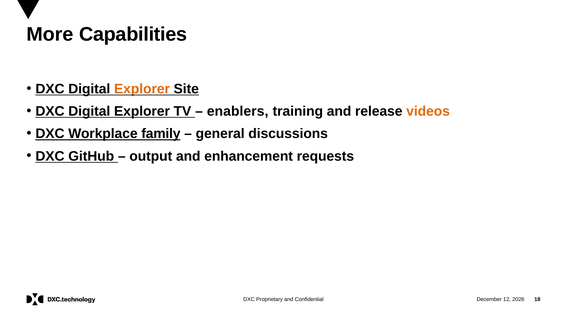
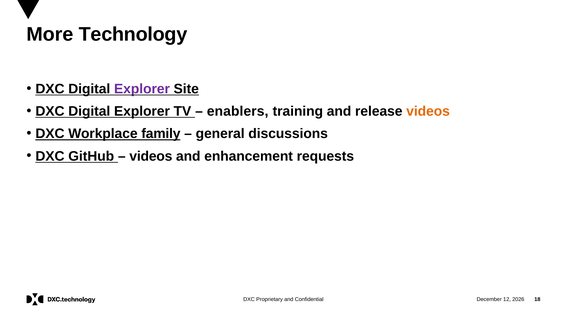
Capabilities: Capabilities -> Technology (133, 34)
Explorer colour: orange -> purple (142, 89)
output: output -> videos (151, 156)
